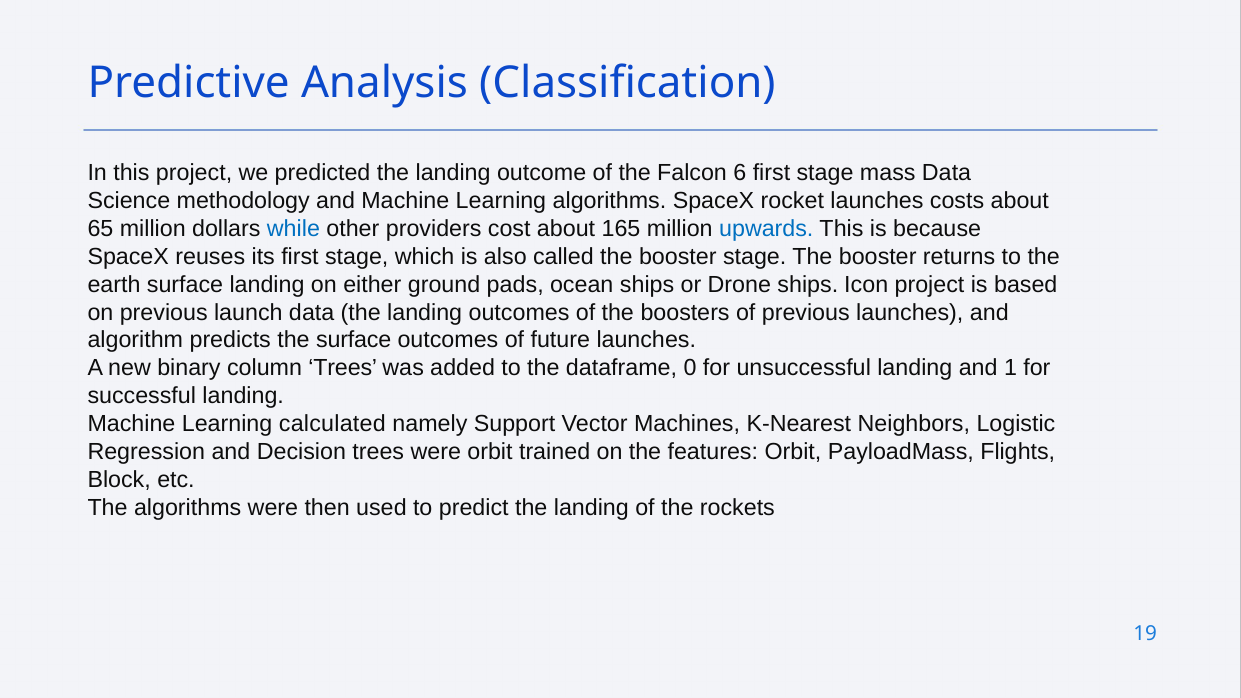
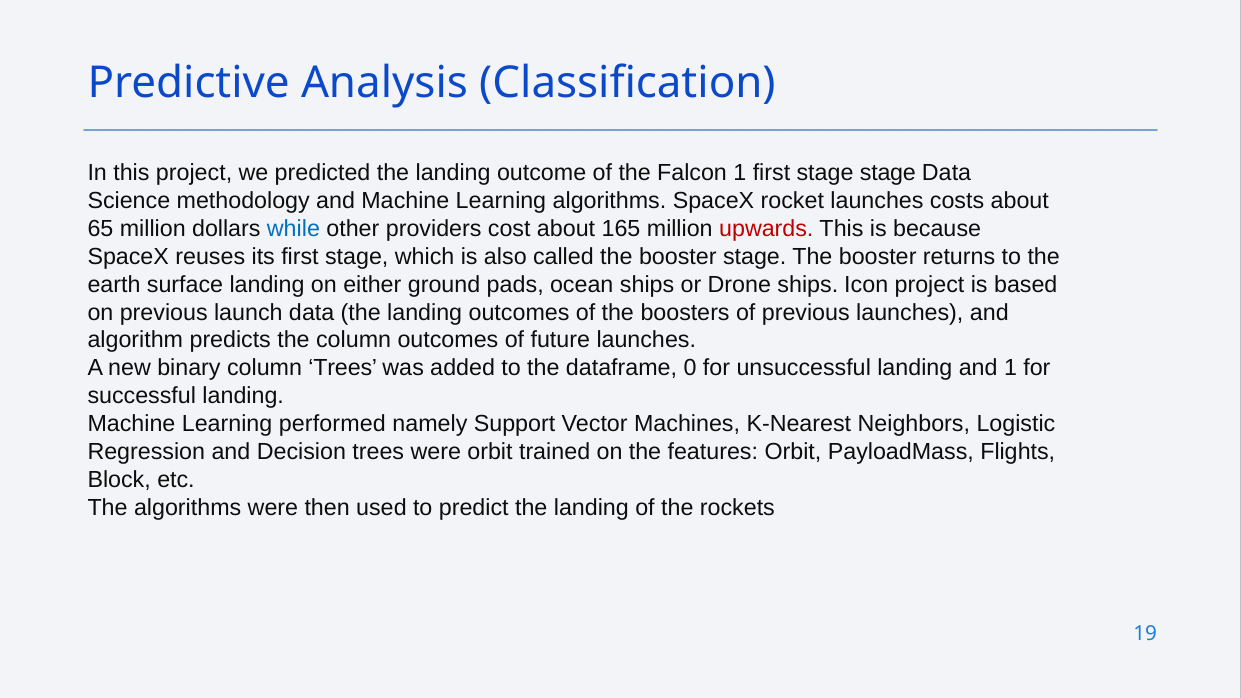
Falcon 6: 6 -> 1 (740, 173)
stage mass: mass -> stage (888, 173)
upwards colour: blue -> red (766, 229)
the surface: surface -> column (354, 340)
calculated: calculated -> performed (332, 424)
